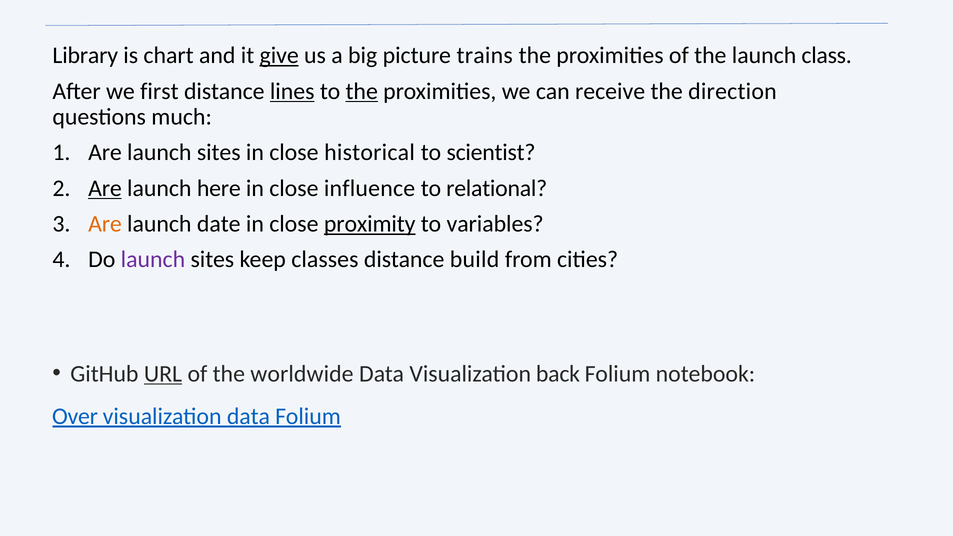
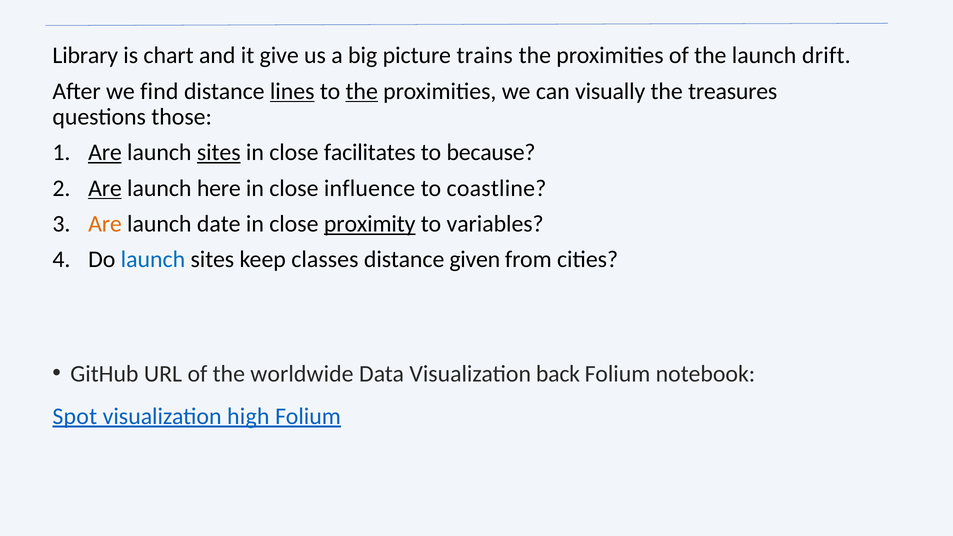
give underline: present -> none (279, 56)
class: class -> drift (826, 56)
first: first -> find (159, 91)
receive: receive -> visually (610, 91)
direction: direction -> treasures (733, 91)
much: much -> those (182, 117)
Are underline: none -> present (105, 153)
sites underline: none -> present (219, 153)
historical: historical -> facilitates (370, 153)
scientist: scientist -> because (491, 153)
relational: relational -> coastline (496, 188)
launch colour: purple -> blue (153, 260)
build: build -> given (475, 260)
URL underline: present -> none (163, 374)
Over: Over -> Spot (75, 416)
visualization data: data -> high (248, 416)
